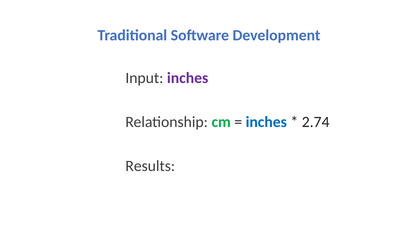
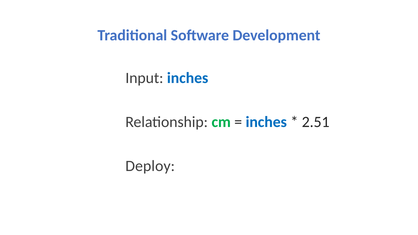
inches colour: purple -> blue (188, 78)
2.74: 2.74 -> 2.51 (316, 122)
Results: Results -> Deploy (150, 166)
